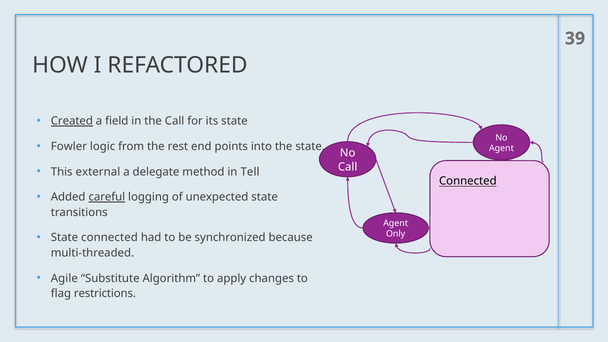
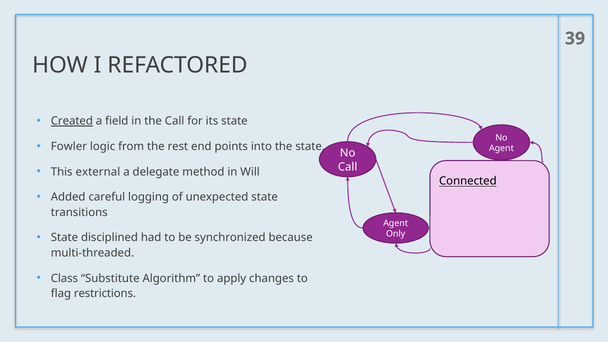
Tell: Tell -> Will (250, 172)
careful underline: present -> none (107, 197)
State connected: connected -> disciplined (110, 238)
Agile: Agile -> Class (64, 278)
